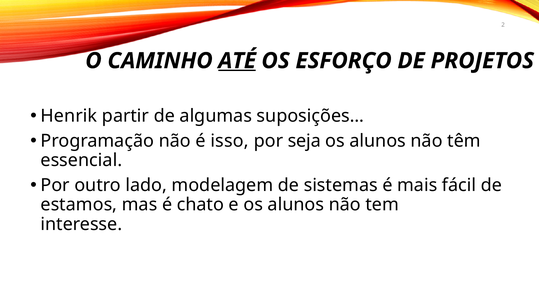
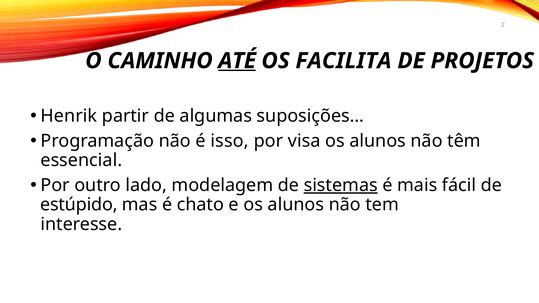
ESFORÇO: ESFORÇO -> FACILITA (343, 61)
seja: seja -> visa (304, 141)
sistemas underline: none -> present (341, 185)
estamos: estamos -> estúpido (79, 205)
